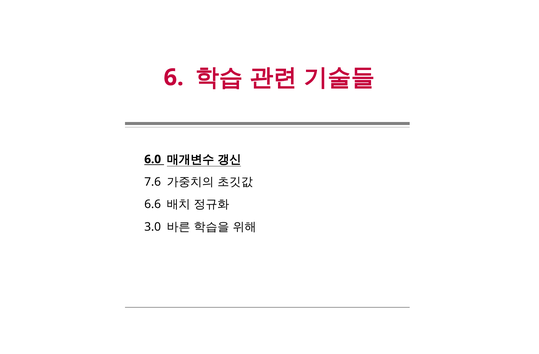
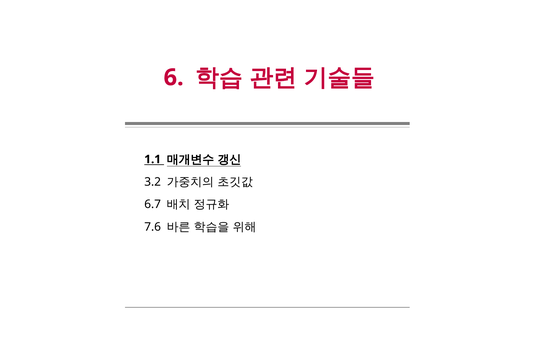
6.0: 6.0 -> 1.1 (153, 159)
7.6: 7.6 -> 3.2 (153, 182)
6.6: 6.6 -> 6.7 (153, 204)
3.0: 3.0 -> 7.6 (153, 227)
